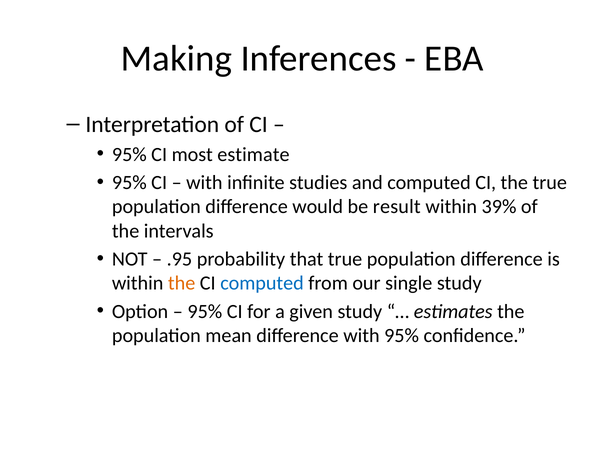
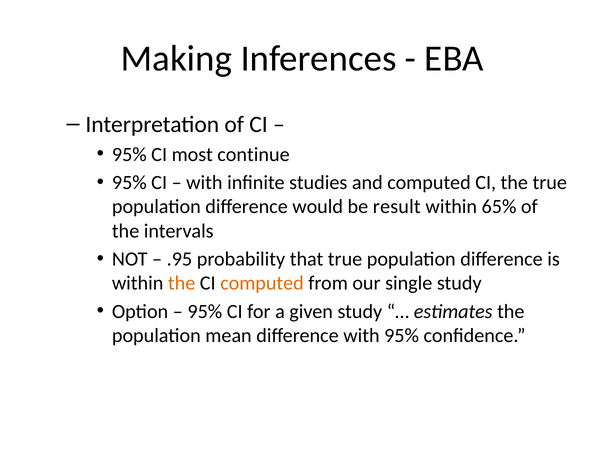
estimate: estimate -> continue (253, 155)
39%: 39% -> 65% (499, 207)
computed colour: blue -> orange (262, 284)
